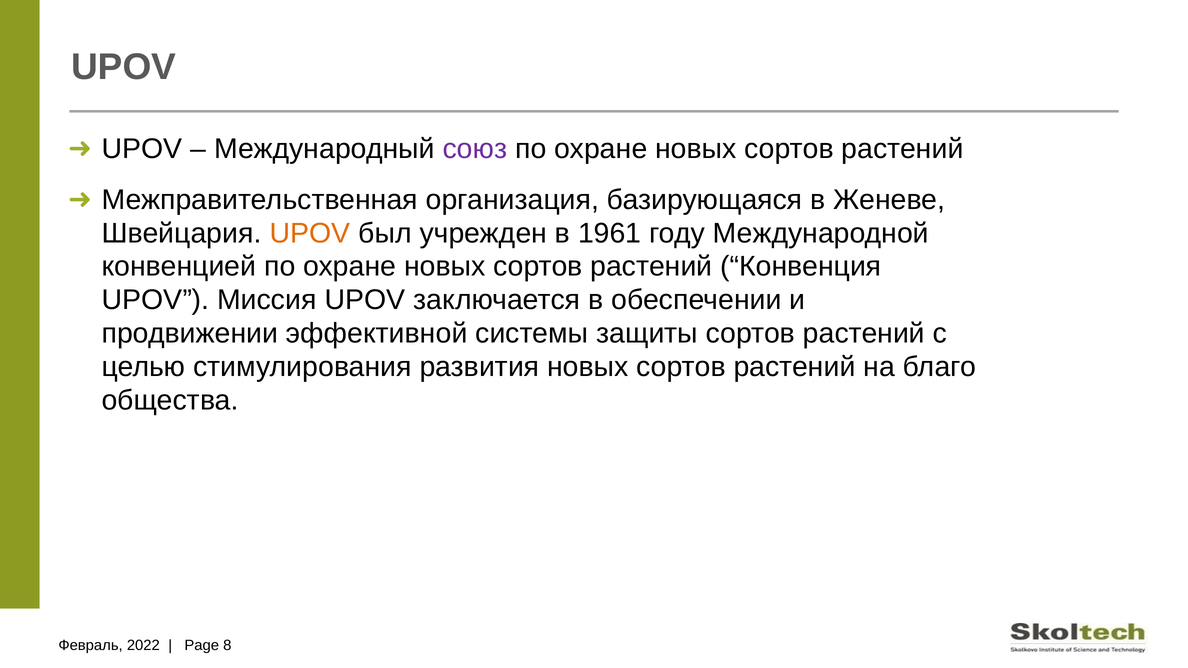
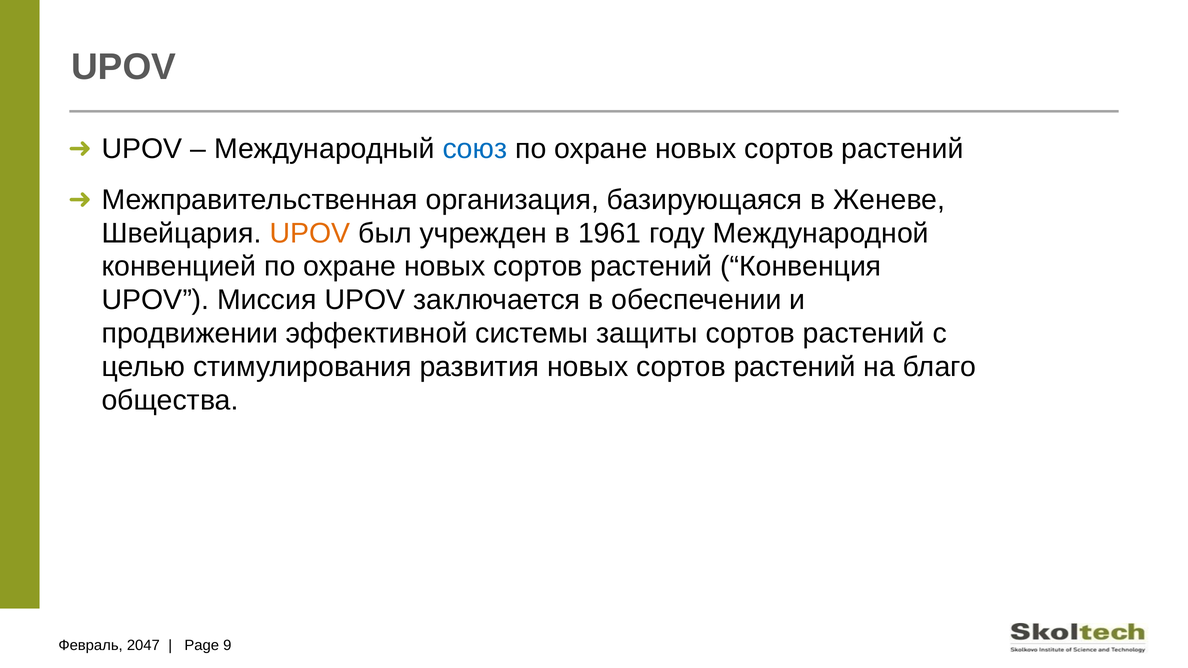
союз colour: purple -> blue (475, 149)
2022: 2022 -> 2047 (143, 646)
8: 8 -> 9 (227, 646)
